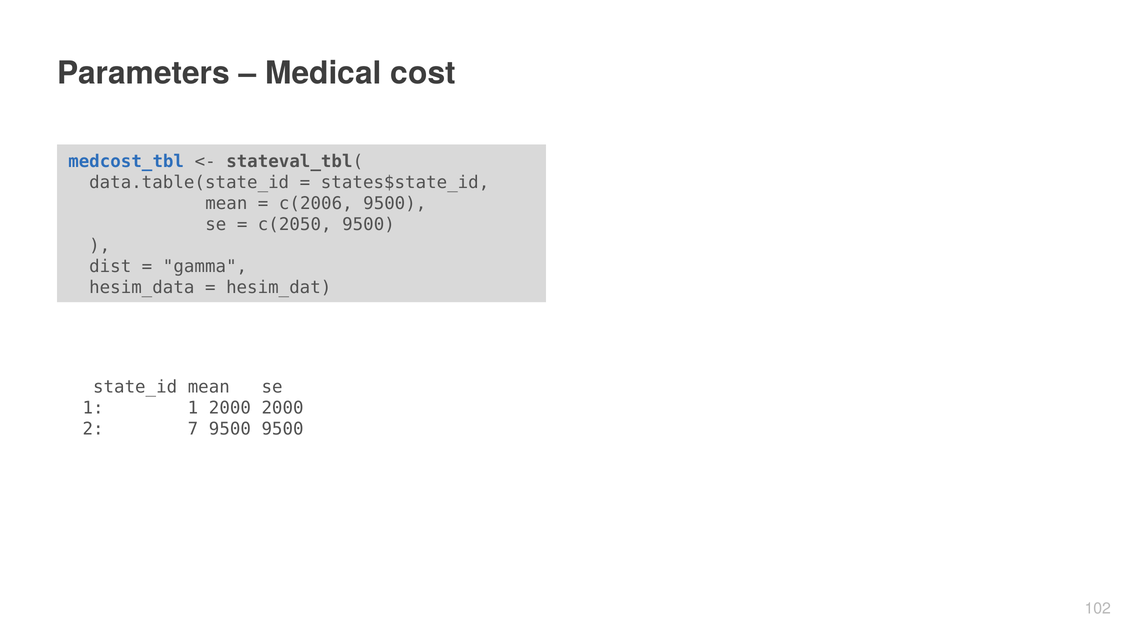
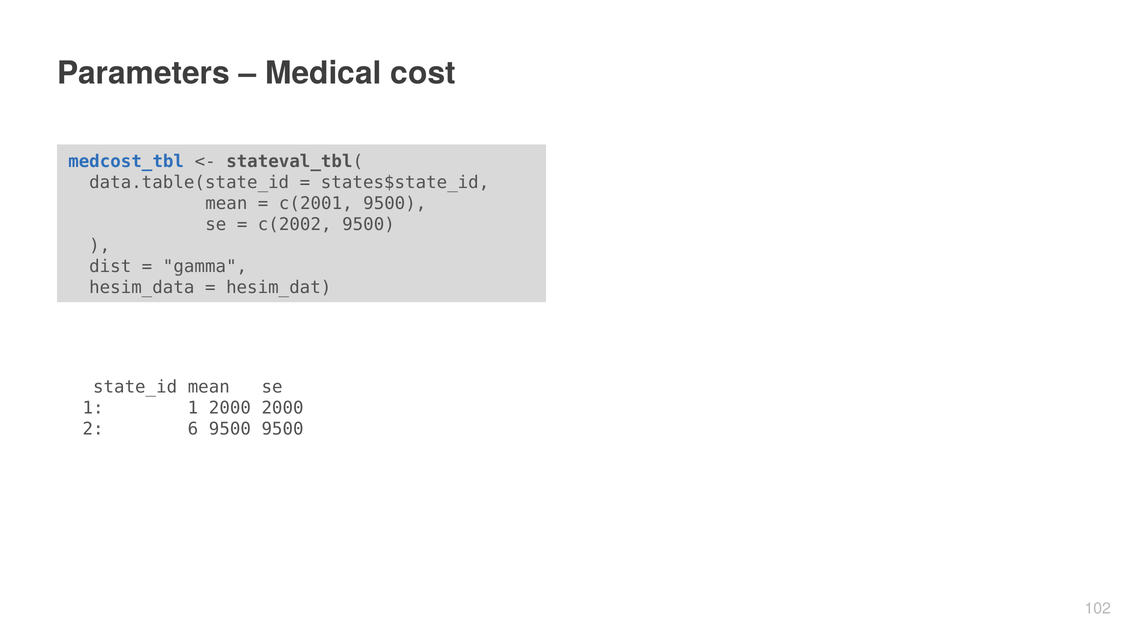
c(2006: c(2006 -> c(2001 (316, 204)
c(2050: c(2050 -> c(2002 (295, 225)
7: 7 -> 6 (193, 429)
